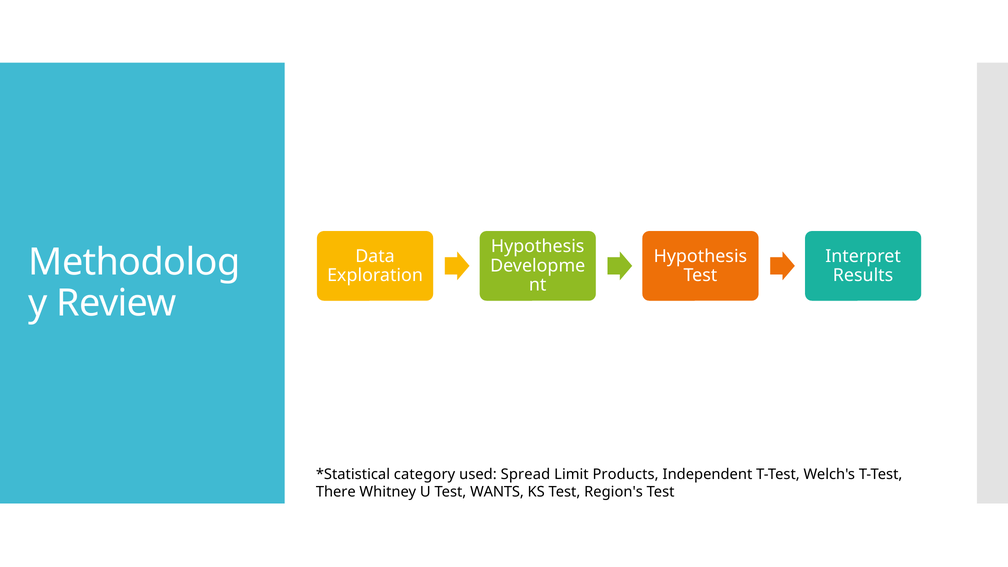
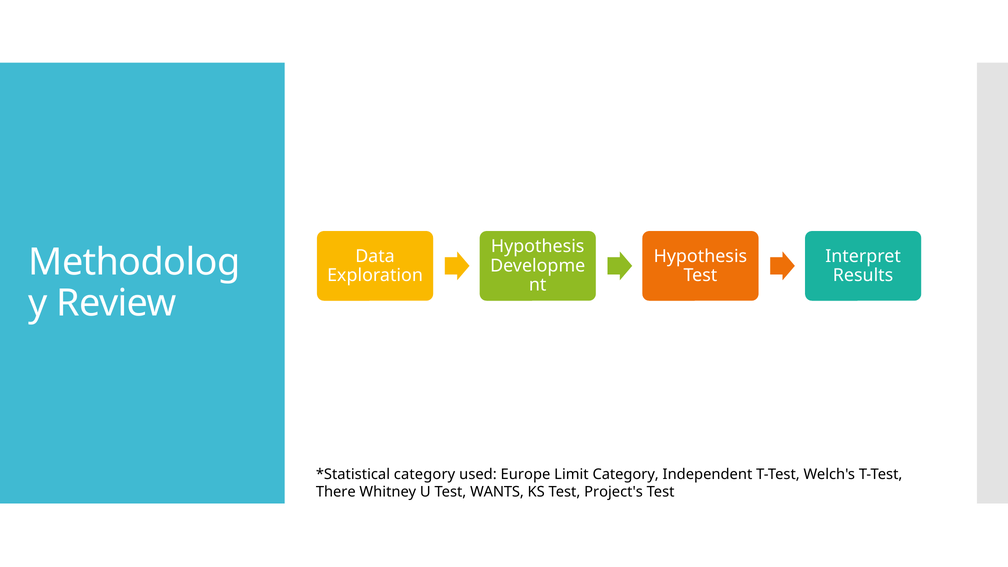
Spread: Spread -> Europe (525, 474)
Limit Products: Products -> Category (626, 474)
Region's: Region's -> Project's (614, 492)
